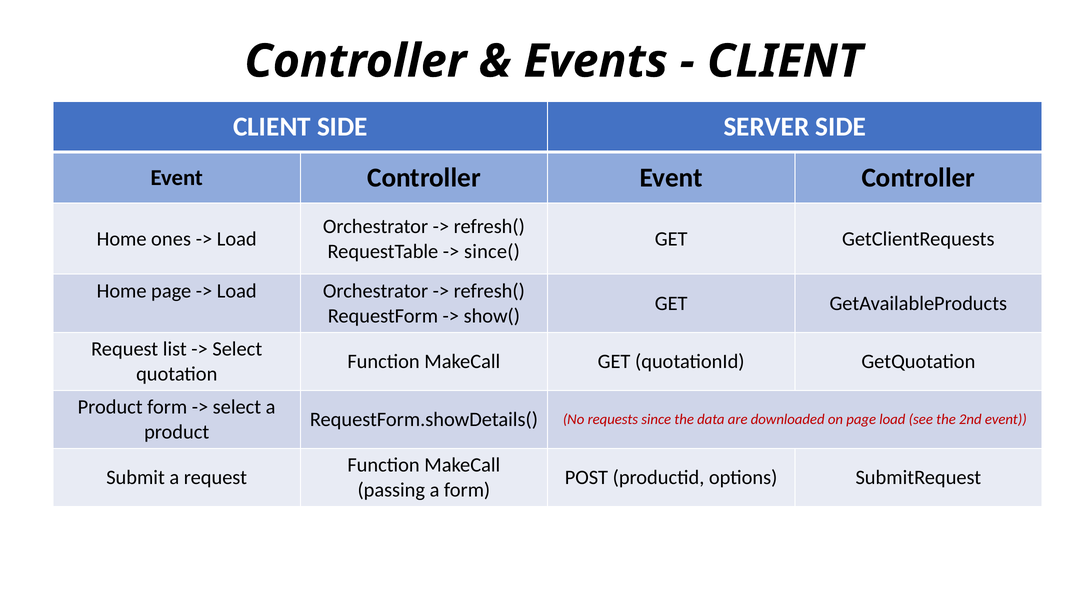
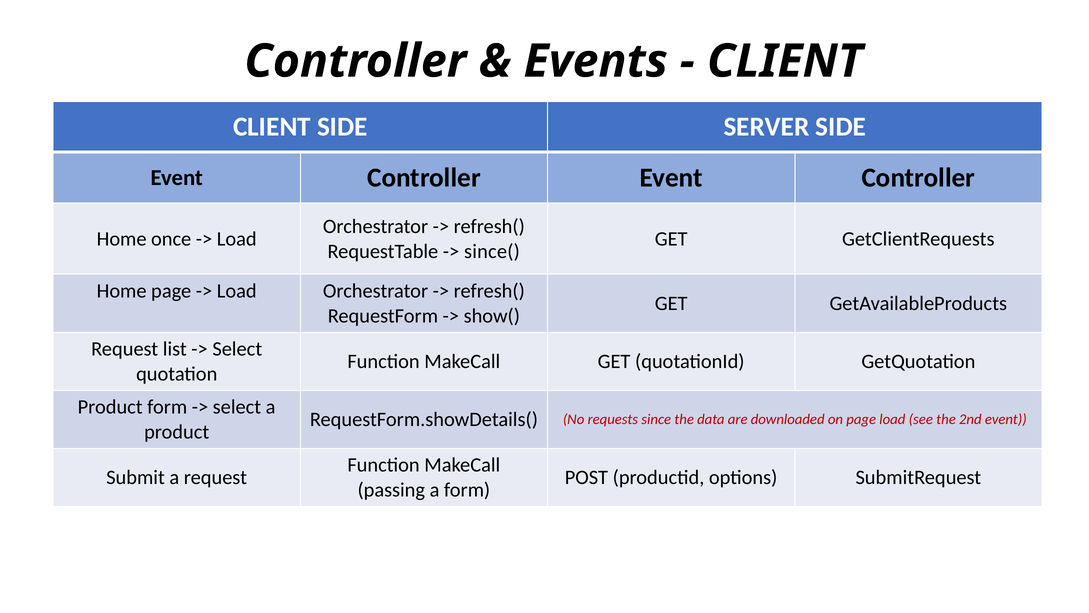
ones: ones -> once (171, 239)
